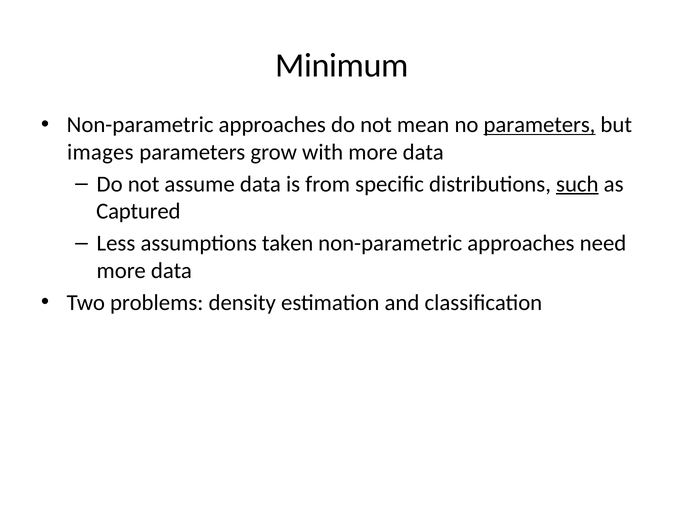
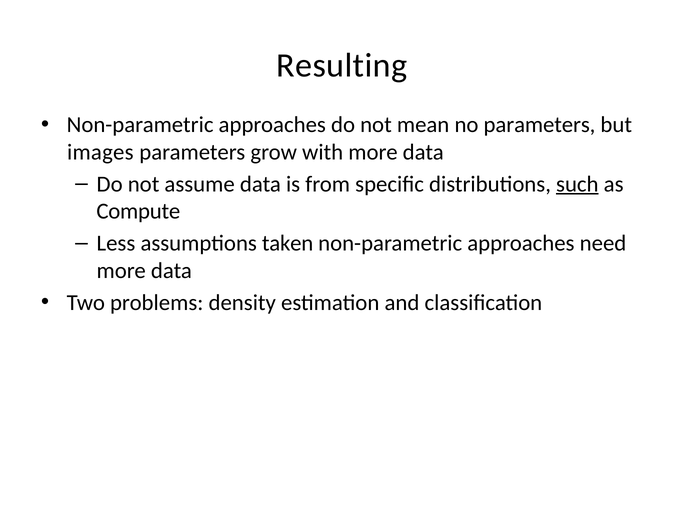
Minimum: Minimum -> Resulting (342, 66)
parameters underline: present -> none (540, 125)
Captured: Captured -> Compute (138, 211)
